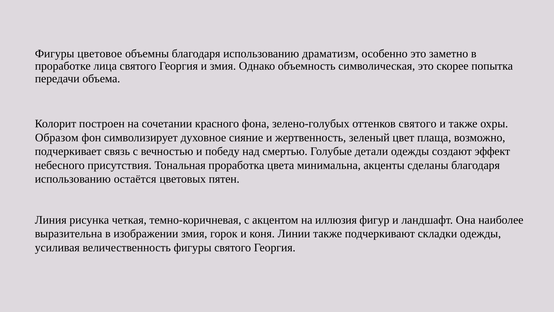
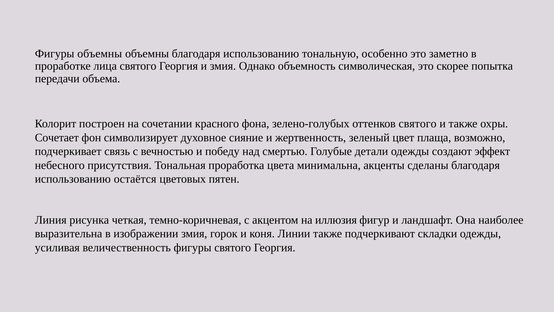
Фигуры цветовое: цветовое -> объемны (100, 54)
драматизм: драматизм -> тональную (330, 54)
Образом: Образом -> Сочетает (57, 137)
